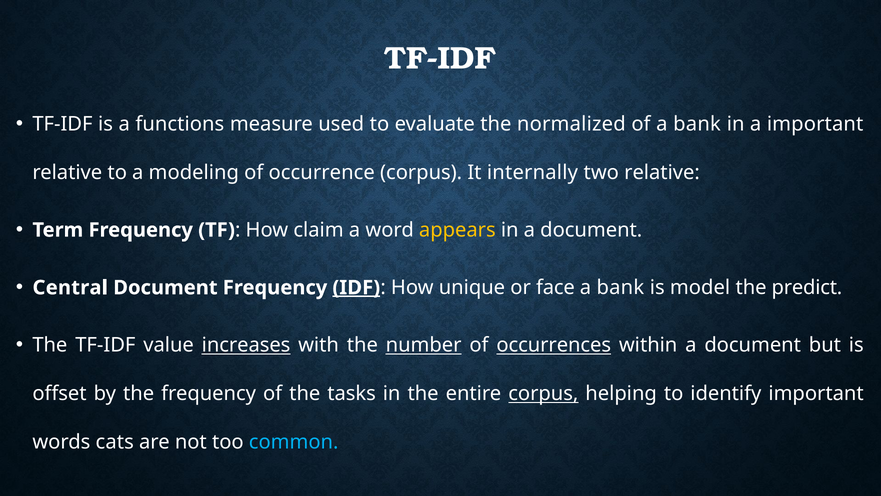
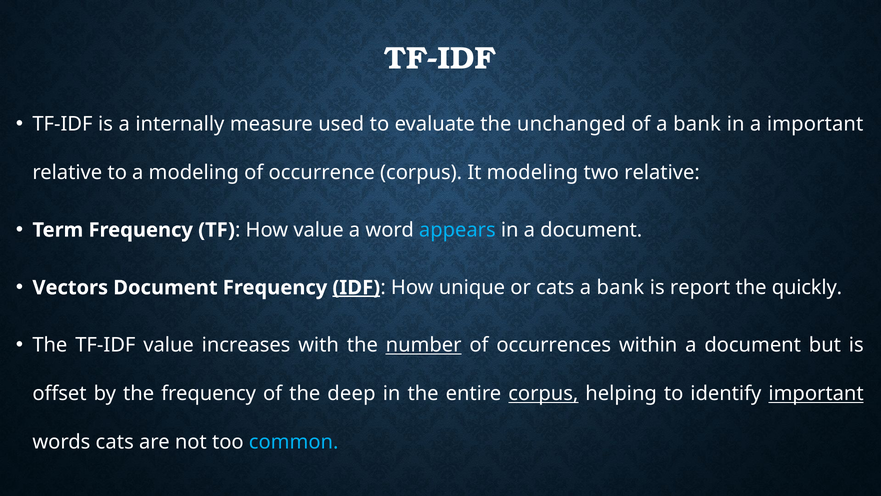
functions: functions -> internally (180, 124)
normalized: normalized -> unchanged (571, 124)
It internally: internally -> modeling (532, 172)
How claim: claim -> value (319, 230)
appears colour: yellow -> light blue (457, 230)
Central: Central -> Vectors (70, 287)
or face: face -> cats (555, 287)
model: model -> report (700, 287)
predict: predict -> quickly (807, 287)
increases underline: present -> none (246, 345)
occurrences underline: present -> none (554, 345)
tasks: tasks -> deep (351, 393)
important underline: none -> present (816, 393)
